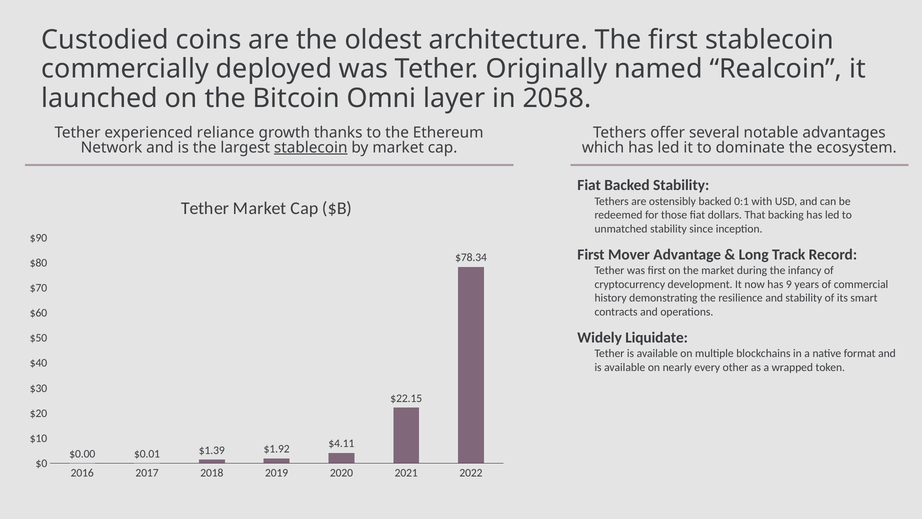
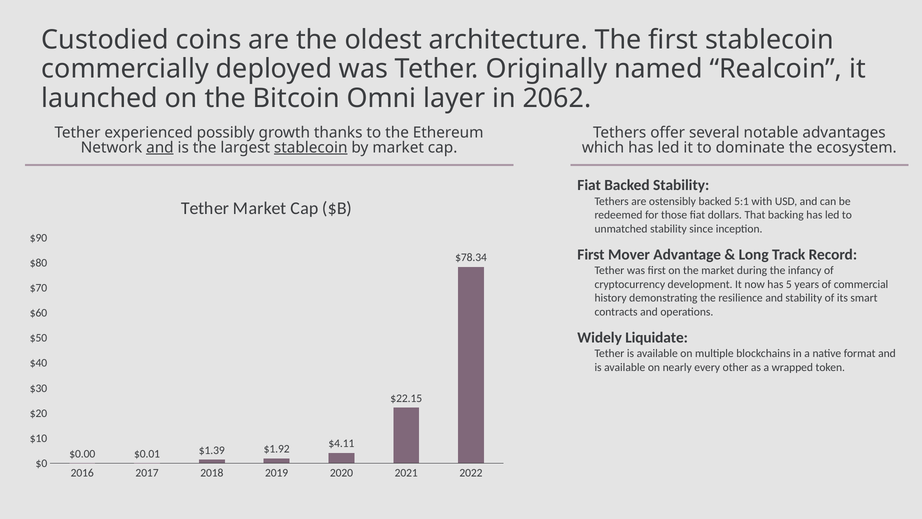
2058: 2058 -> 2062 (557, 98)
reliance: reliance -> possibly (226, 133)
and underline: none -> present (160, 147)
0:1: 0:1 -> 5:1 (742, 201)
9: 9 -> 5 (789, 284)
